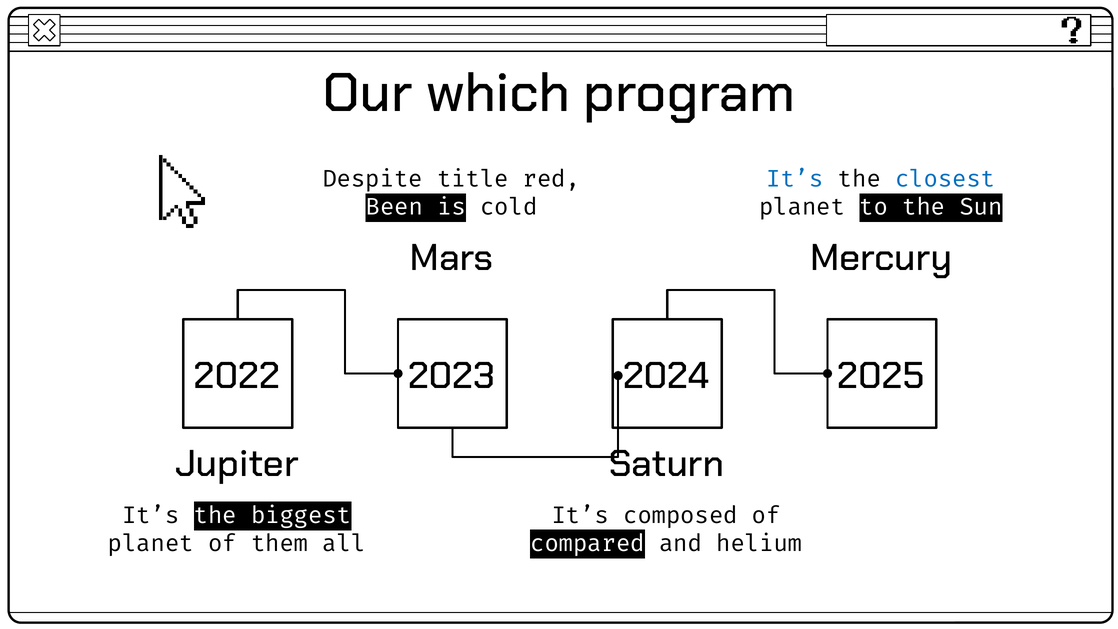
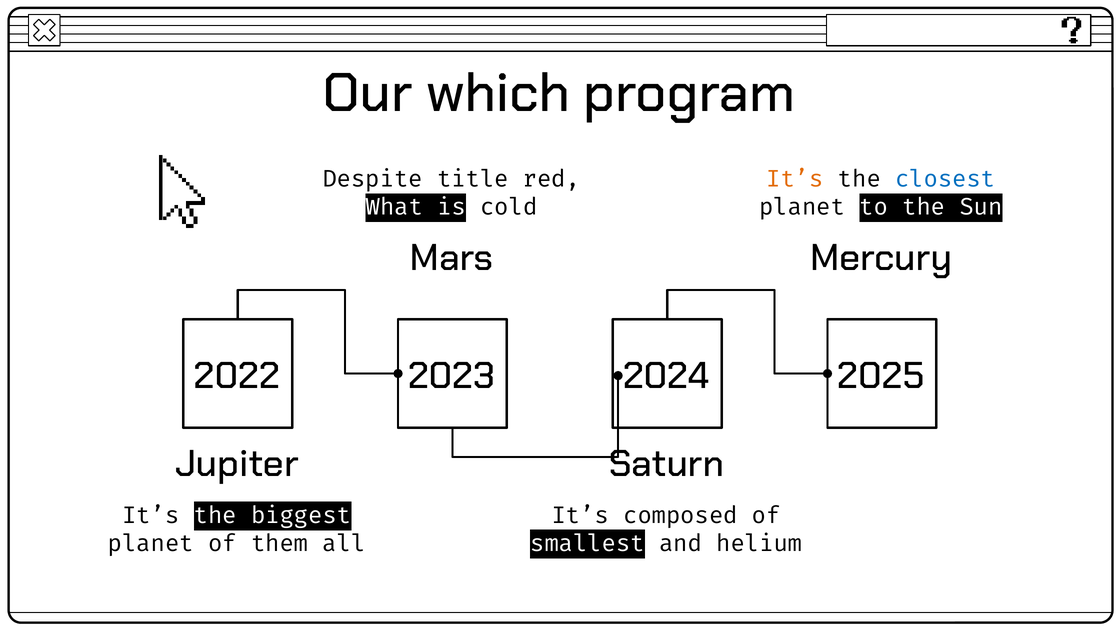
It’s colour: blue -> orange (795, 179)
Been: Been -> What (394, 207)
compared: compared -> smallest (587, 543)
